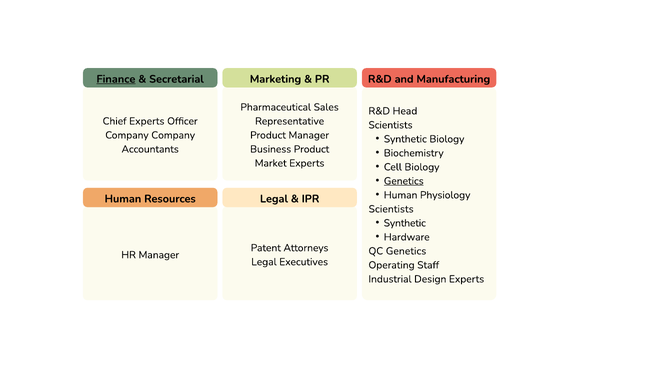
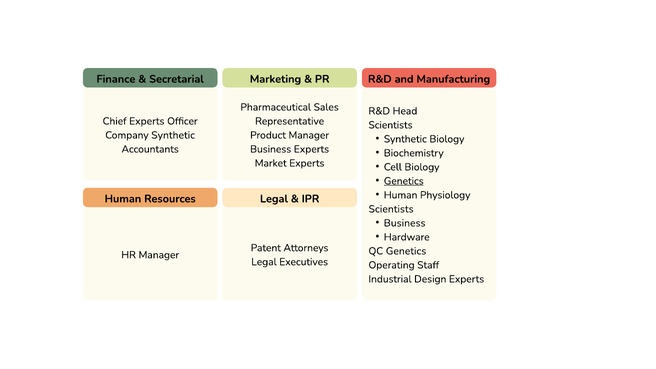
Finance underline: present -> none (116, 79)
Company Company: Company -> Synthetic (173, 135)
Business Product: Product -> Experts (311, 149)
Synthetic: Synthetic -> Business (405, 223)
